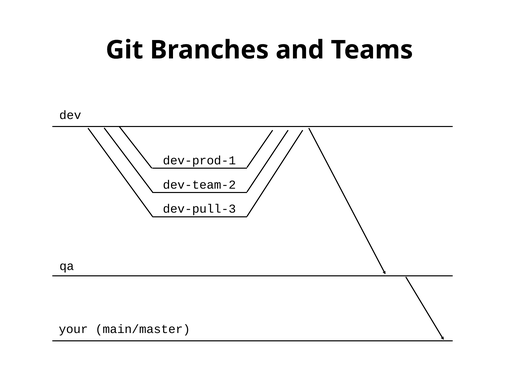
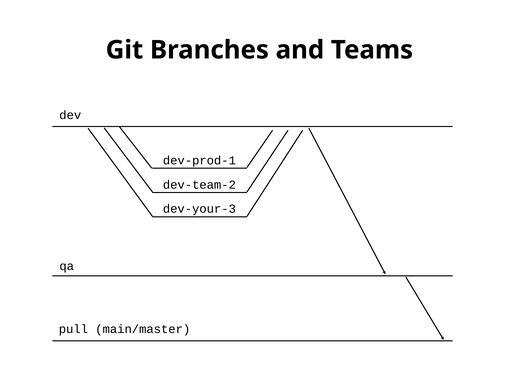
dev-pull-3: dev-pull-3 -> dev-your-3 (199, 209)
your: your -> pull (73, 329)
